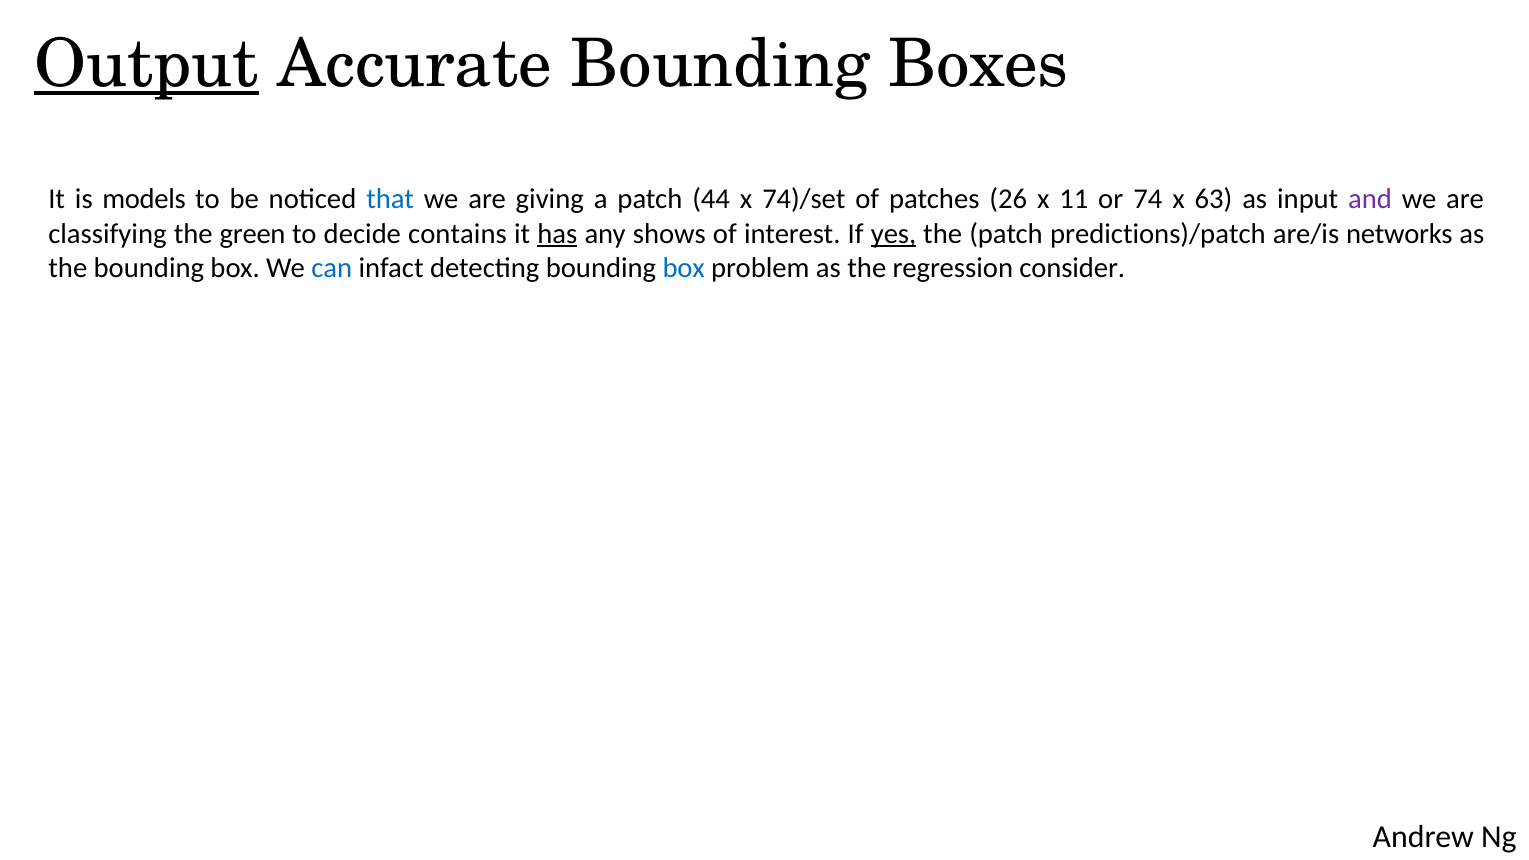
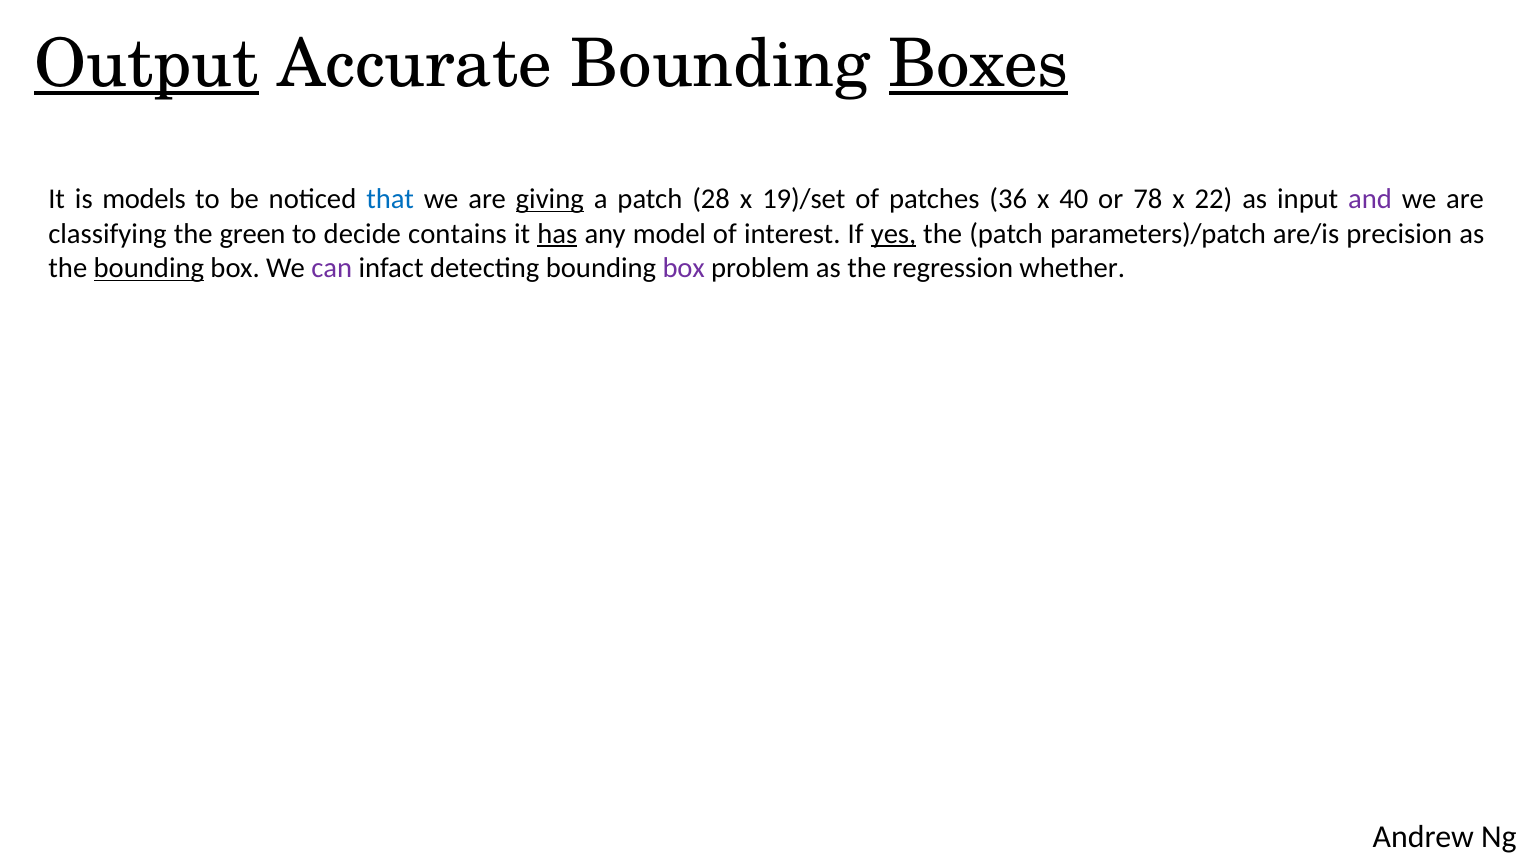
Boxes underline: none -> present (978, 64)
giving underline: none -> present (550, 199)
44: 44 -> 28 (711, 199)
74)/set: 74)/set -> 19)/set (804, 199)
26: 26 -> 36 (1008, 199)
11: 11 -> 40 (1074, 199)
74: 74 -> 78 (1148, 199)
63: 63 -> 22 (1214, 199)
shows: shows -> model (669, 234)
predictions)/patch: predictions)/patch -> parameters)/patch (1158, 234)
networks: networks -> precision (1399, 234)
bounding underline: none -> present (149, 268)
can colour: blue -> purple (332, 268)
box colour: blue -> purple (684, 268)
consider: consider -> whether (1072, 268)
